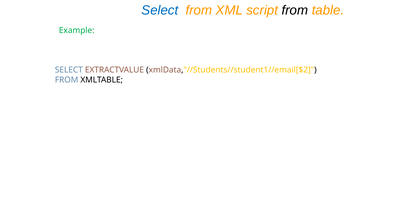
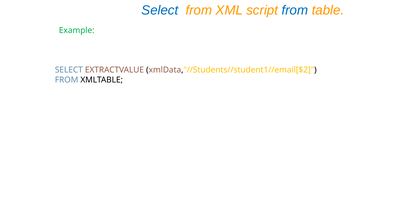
from colour: black -> blue (295, 10)
